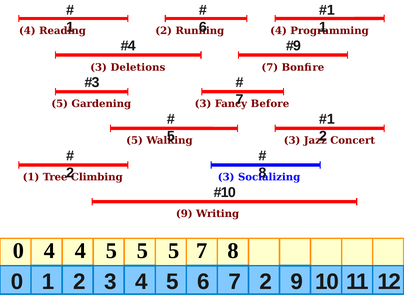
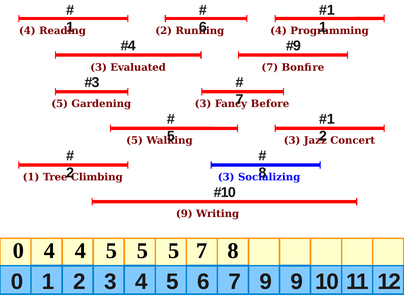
Deletions: Deletions -> Evaluated (138, 67)
7 2: 2 -> 9 (266, 282)
